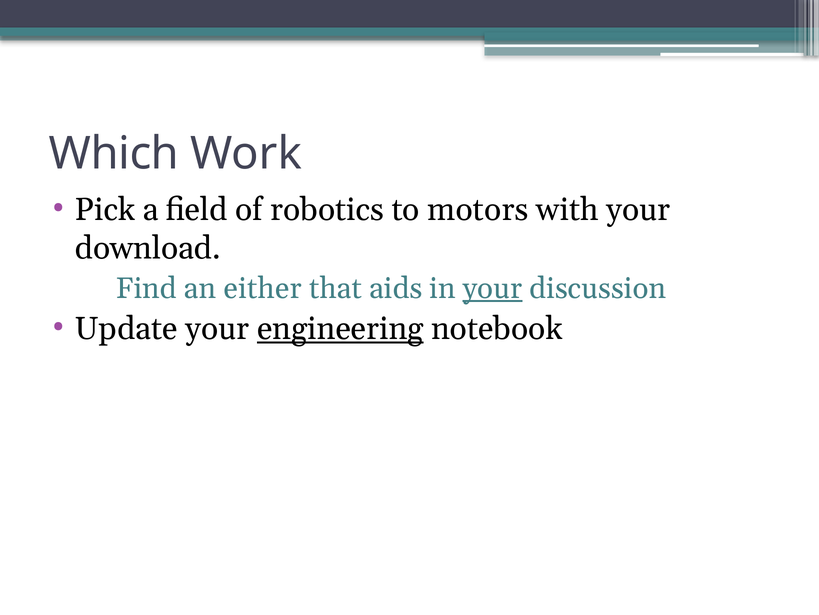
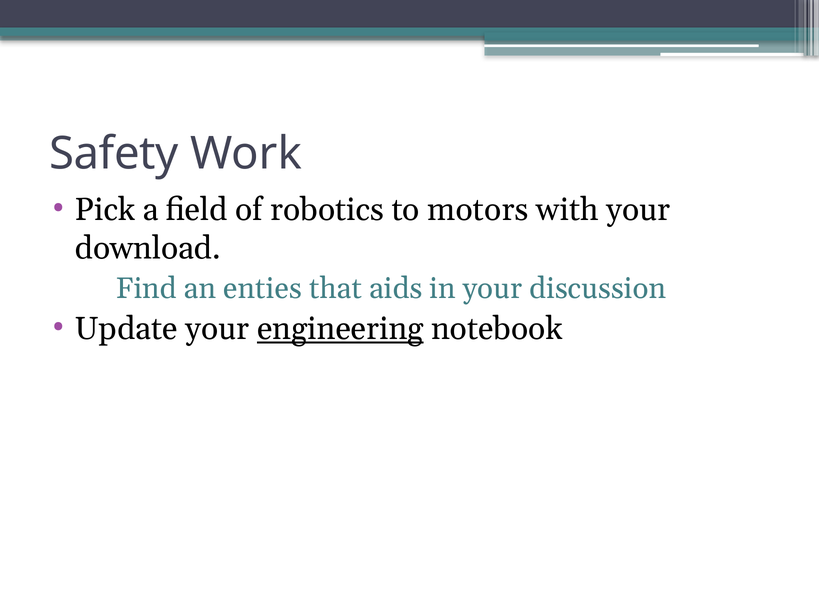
Which: Which -> Safety (114, 153)
either: either -> enties (263, 288)
your underline: present -> none (493, 288)
